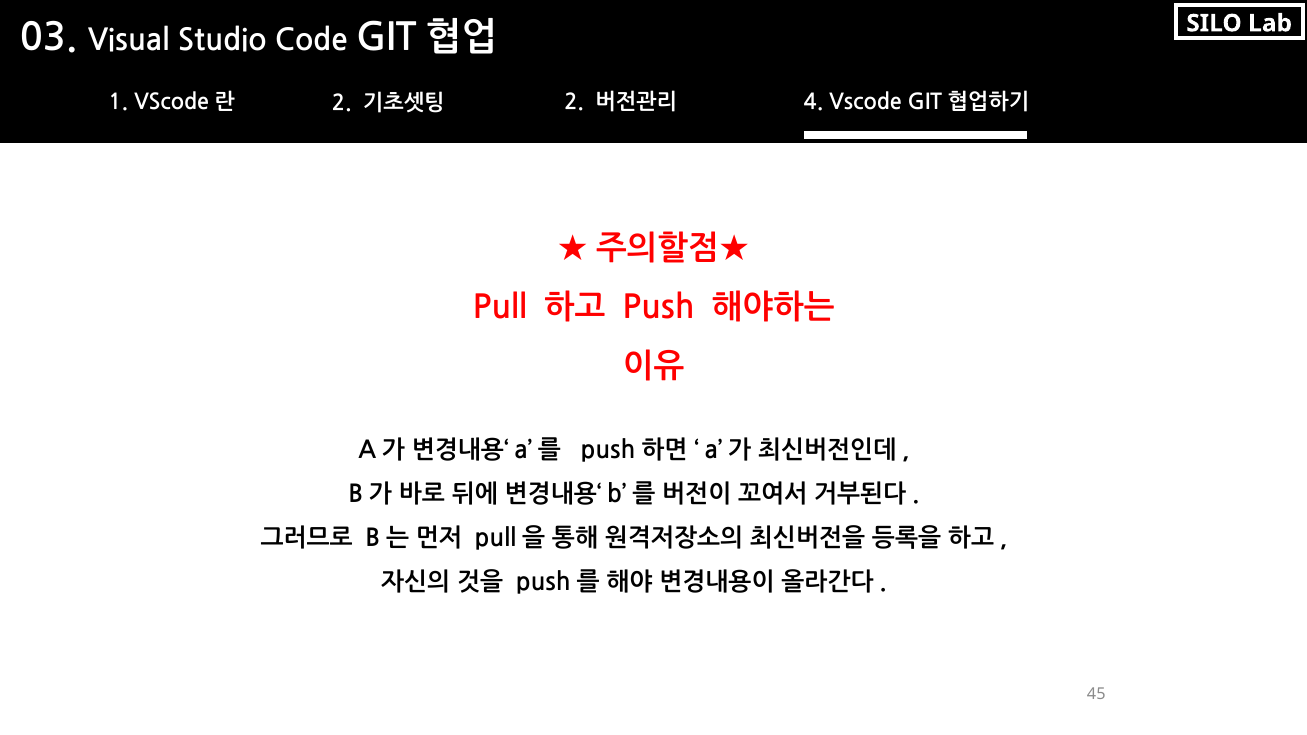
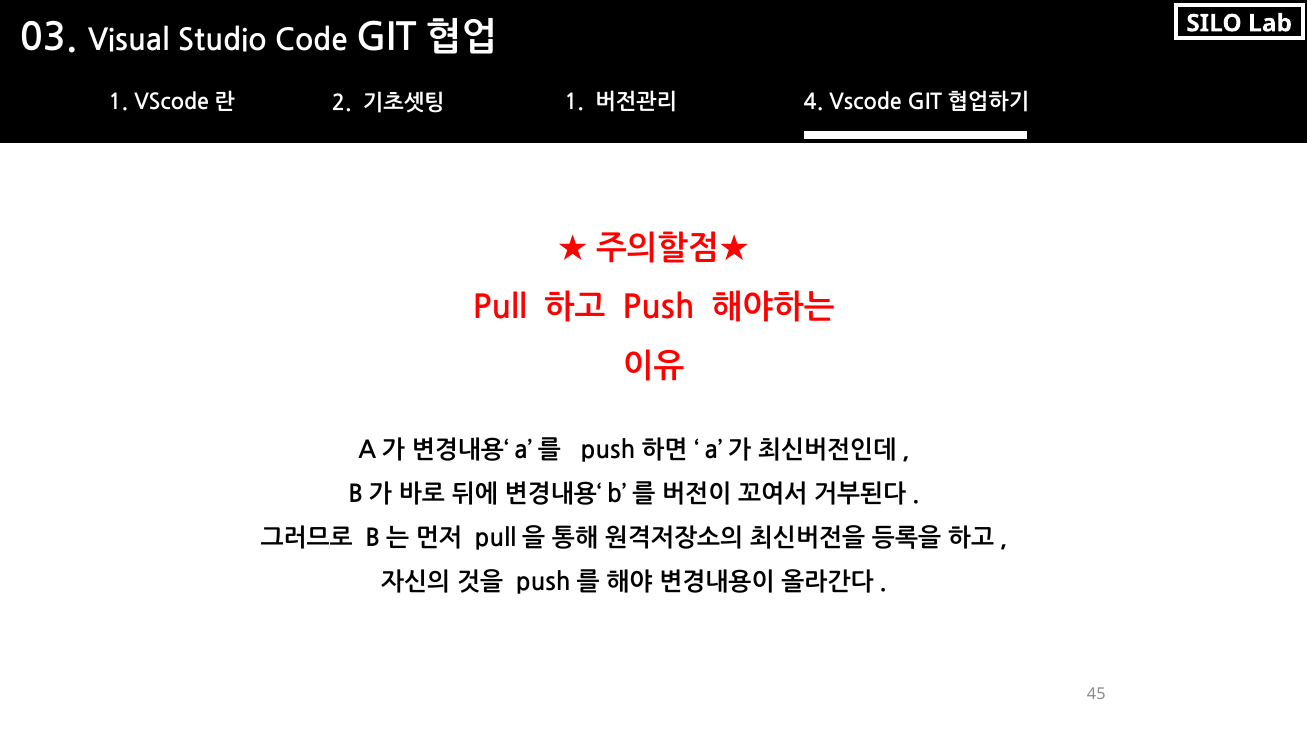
2: 2 -> 1 (574, 103)
